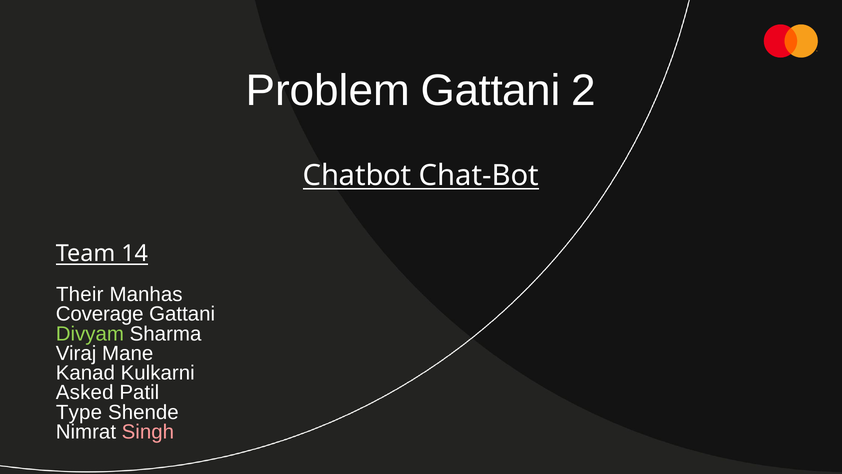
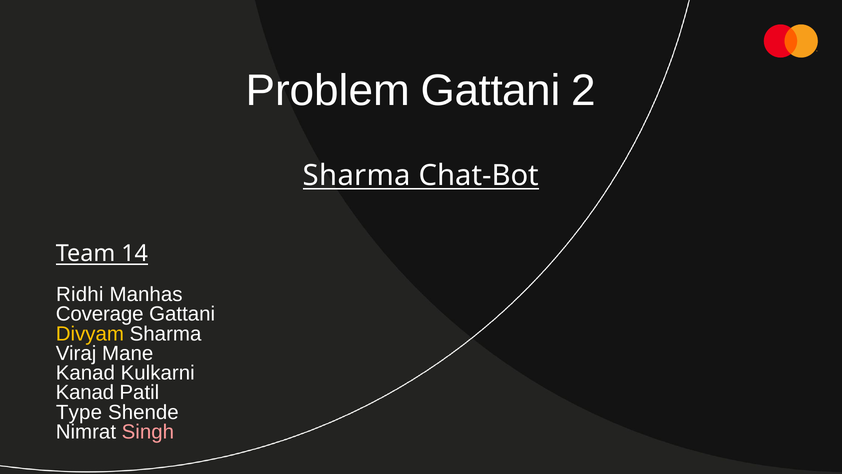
Chatbot: Chatbot -> Sharma (357, 176)
Their: Their -> Ridhi (80, 294)
Divyam colour: light green -> yellow (90, 333)
Asked: Asked -> Kanad (85, 392)
